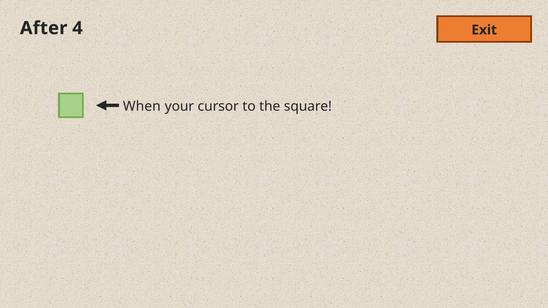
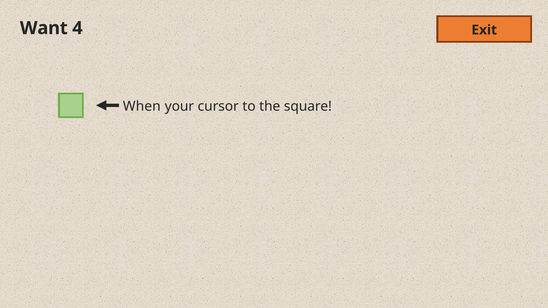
After: After -> Want (44, 28)
